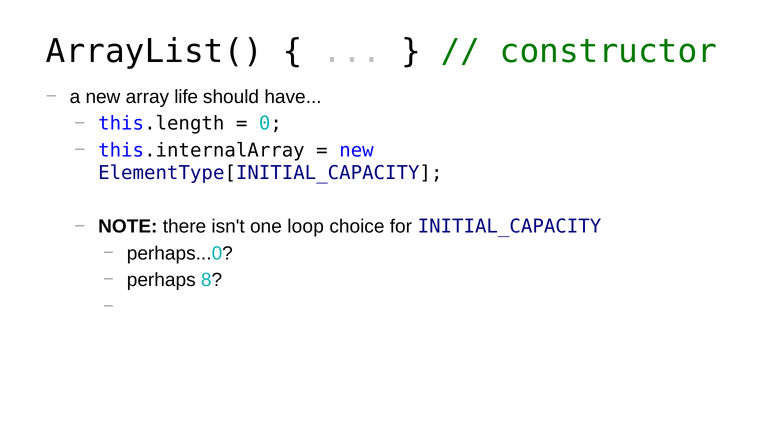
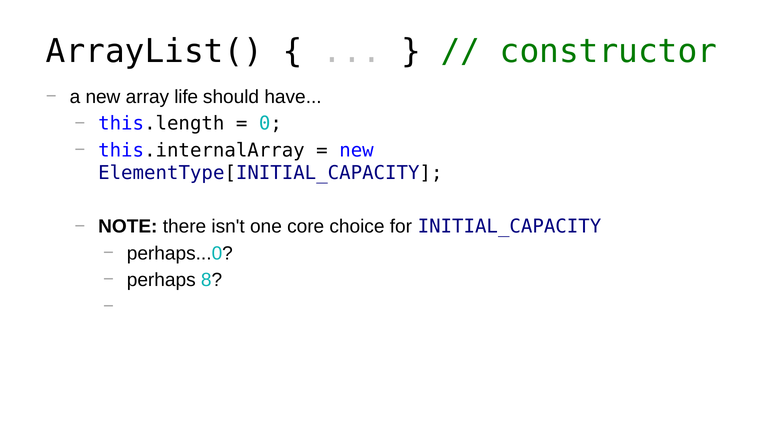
loop: loop -> core (306, 227)
